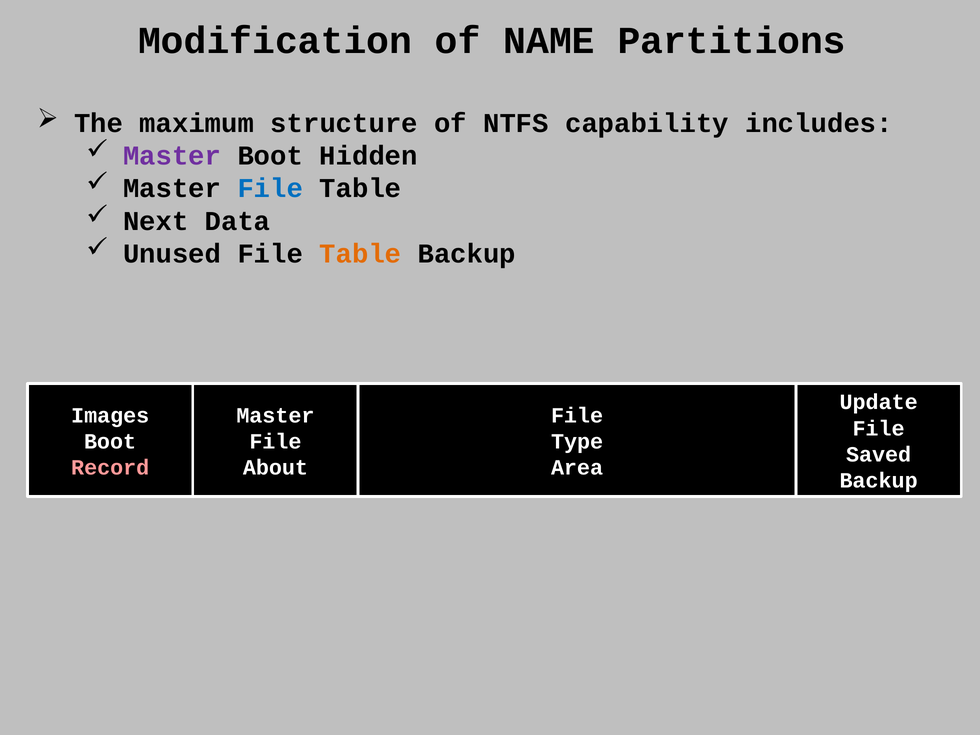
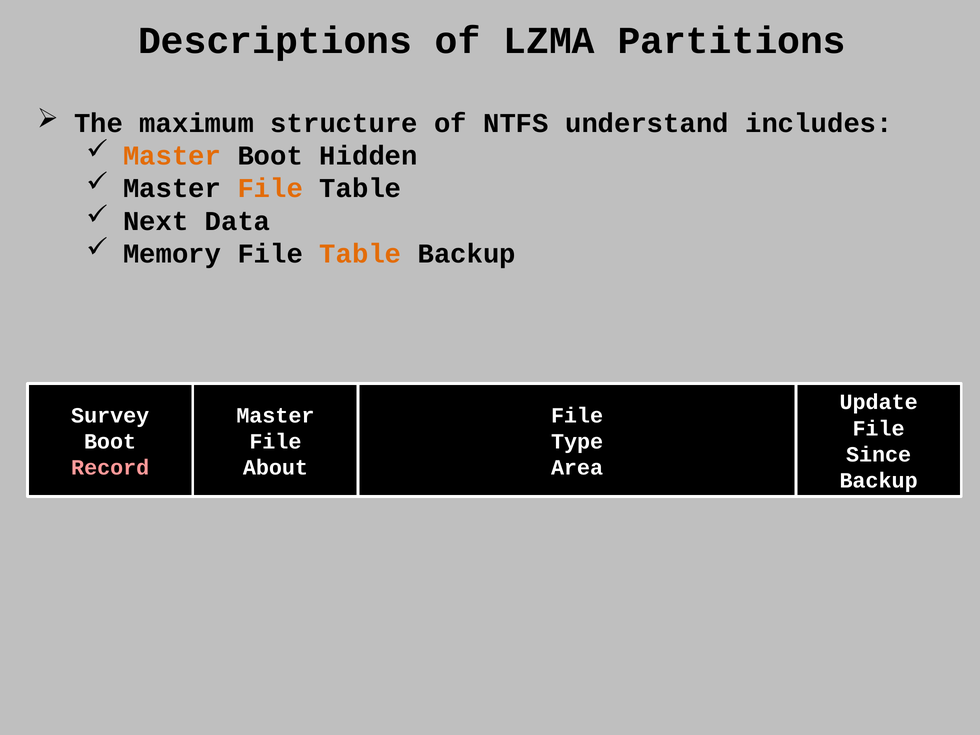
Modification: Modification -> Descriptions (275, 40)
NAME: NAME -> LZMA (549, 40)
capability: capability -> understand (647, 123)
Master colour: purple -> orange (172, 156)
File colour: blue -> orange (270, 188)
Unused: Unused -> Memory (172, 254)
Images: Images -> Survey (110, 415)
Saved: Saved -> Since (879, 455)
